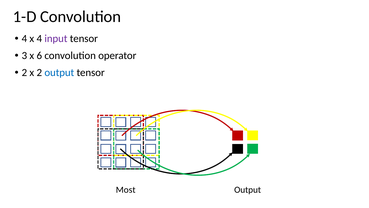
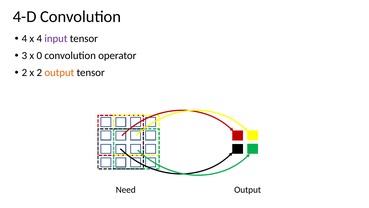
1-D: 1-D -> 4-D (25, 17)
6: 6 -> 0 (39, 56)
output colour: blue -> orange (59, 73)
Most: Most -> Need (126, 189)
